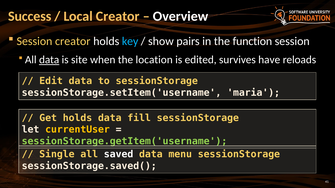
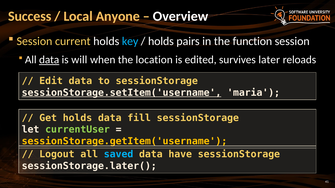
Local Creator: Creator -> Anyone (118, 16)
Session creator: creator -> current (73, 41)
show: show -> holds (161, 41)
site: site -> will (79, 60)
have: have -> later (269, 60)
sessionStorage.setItem('username underline: none -> present (122, 93)
currentUser colour: yellow -> light green (77, 130)
sessionStorage.getItem('username colour: light green -> yellow (124, 142)
Single: Single -> Logout (57, 155)
saved colour: white -> light blue (119, 155)
menu: menu -> have (180, 155)
sessionStorage.saved(: sessionStorage.saved( -> sessionStorage.later( (89, 166)
